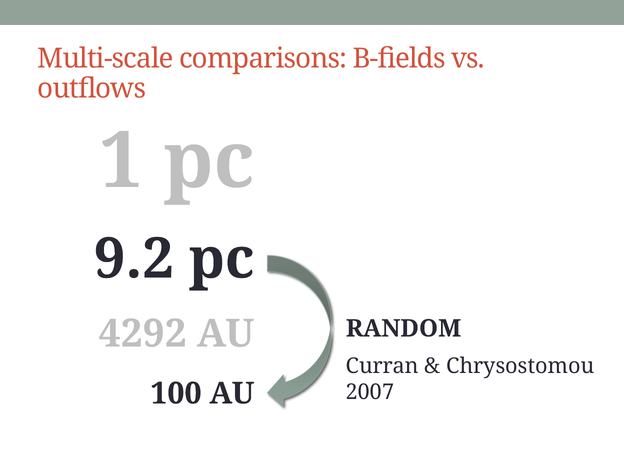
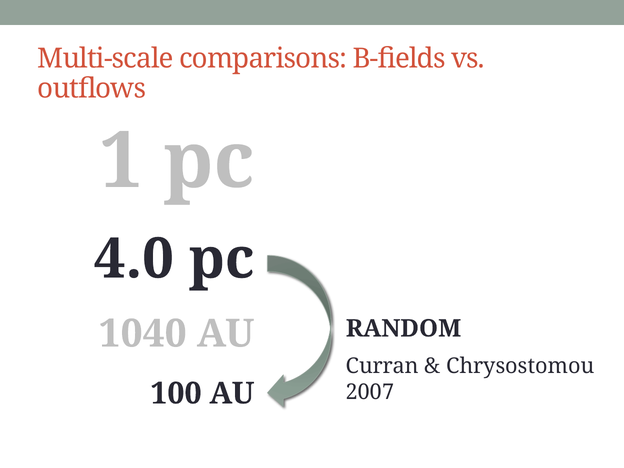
9.2: 9.2 -> 4.0 (134, 259)
4292: 4292 -> 1040 (143, 334)
